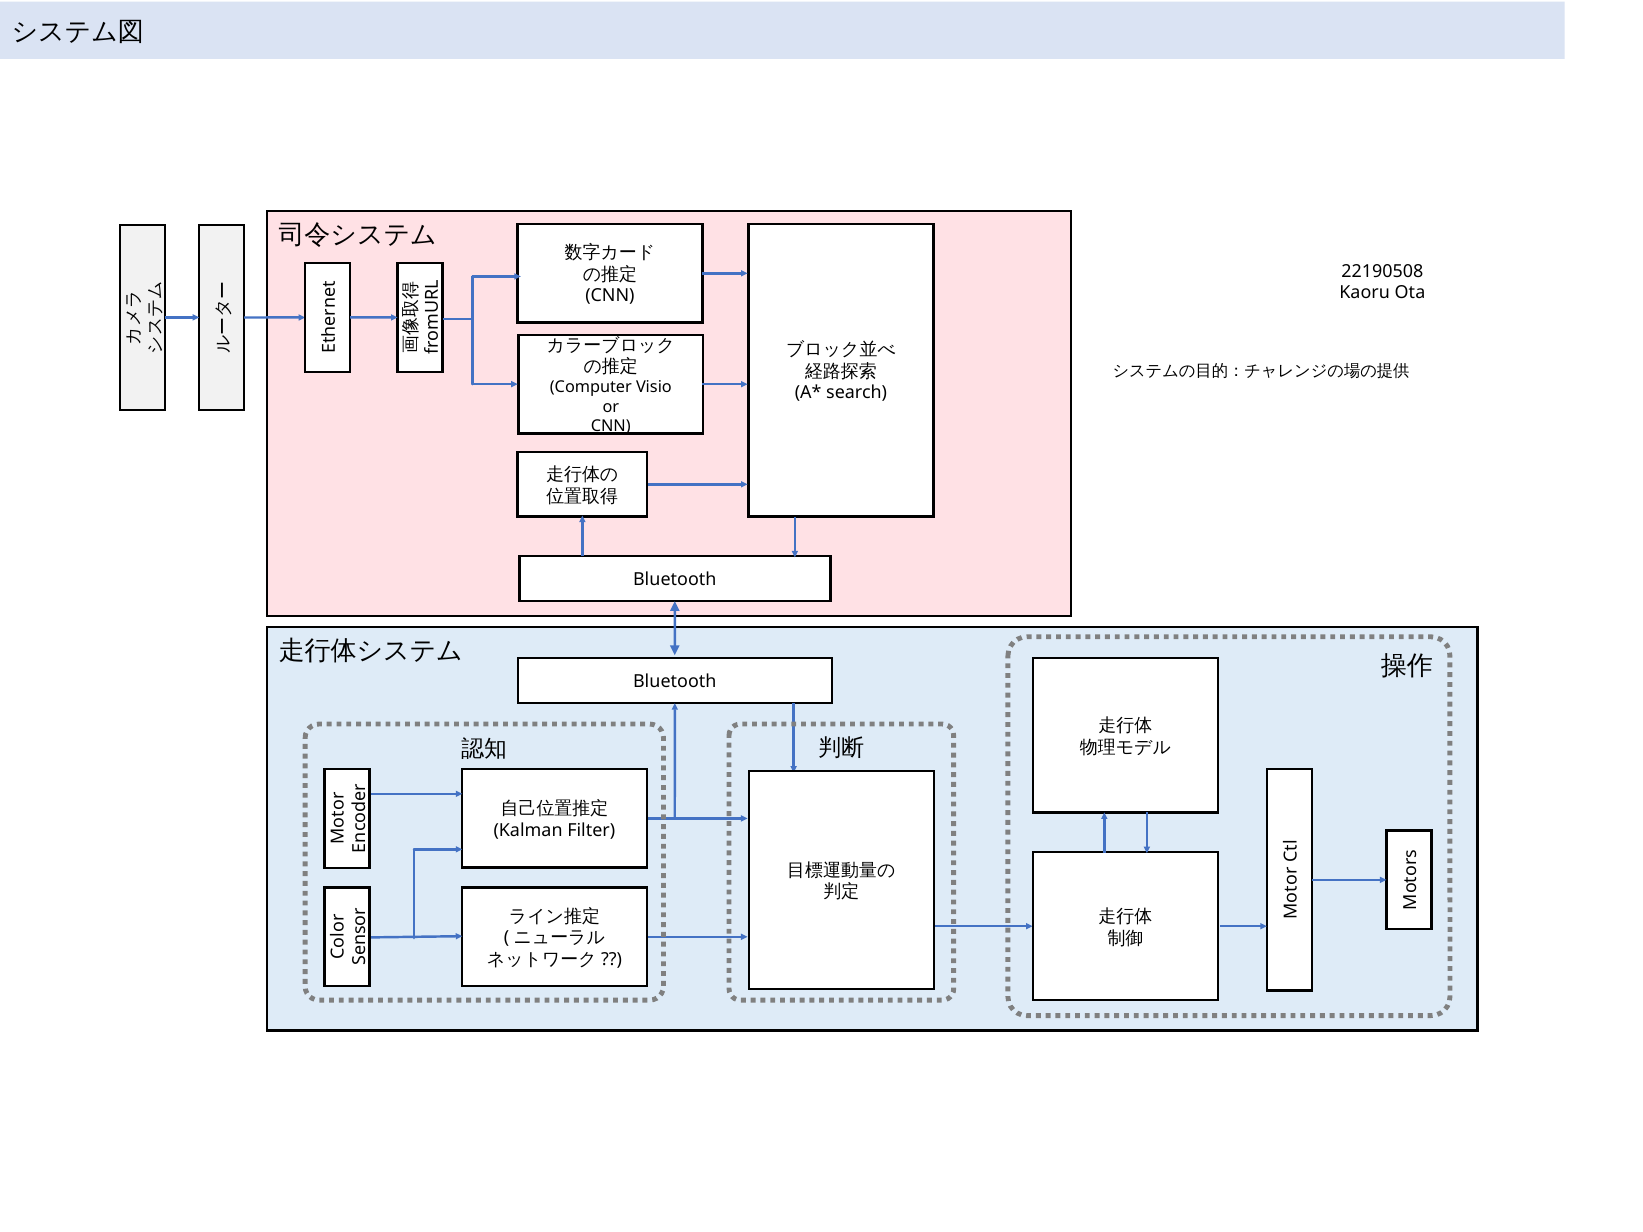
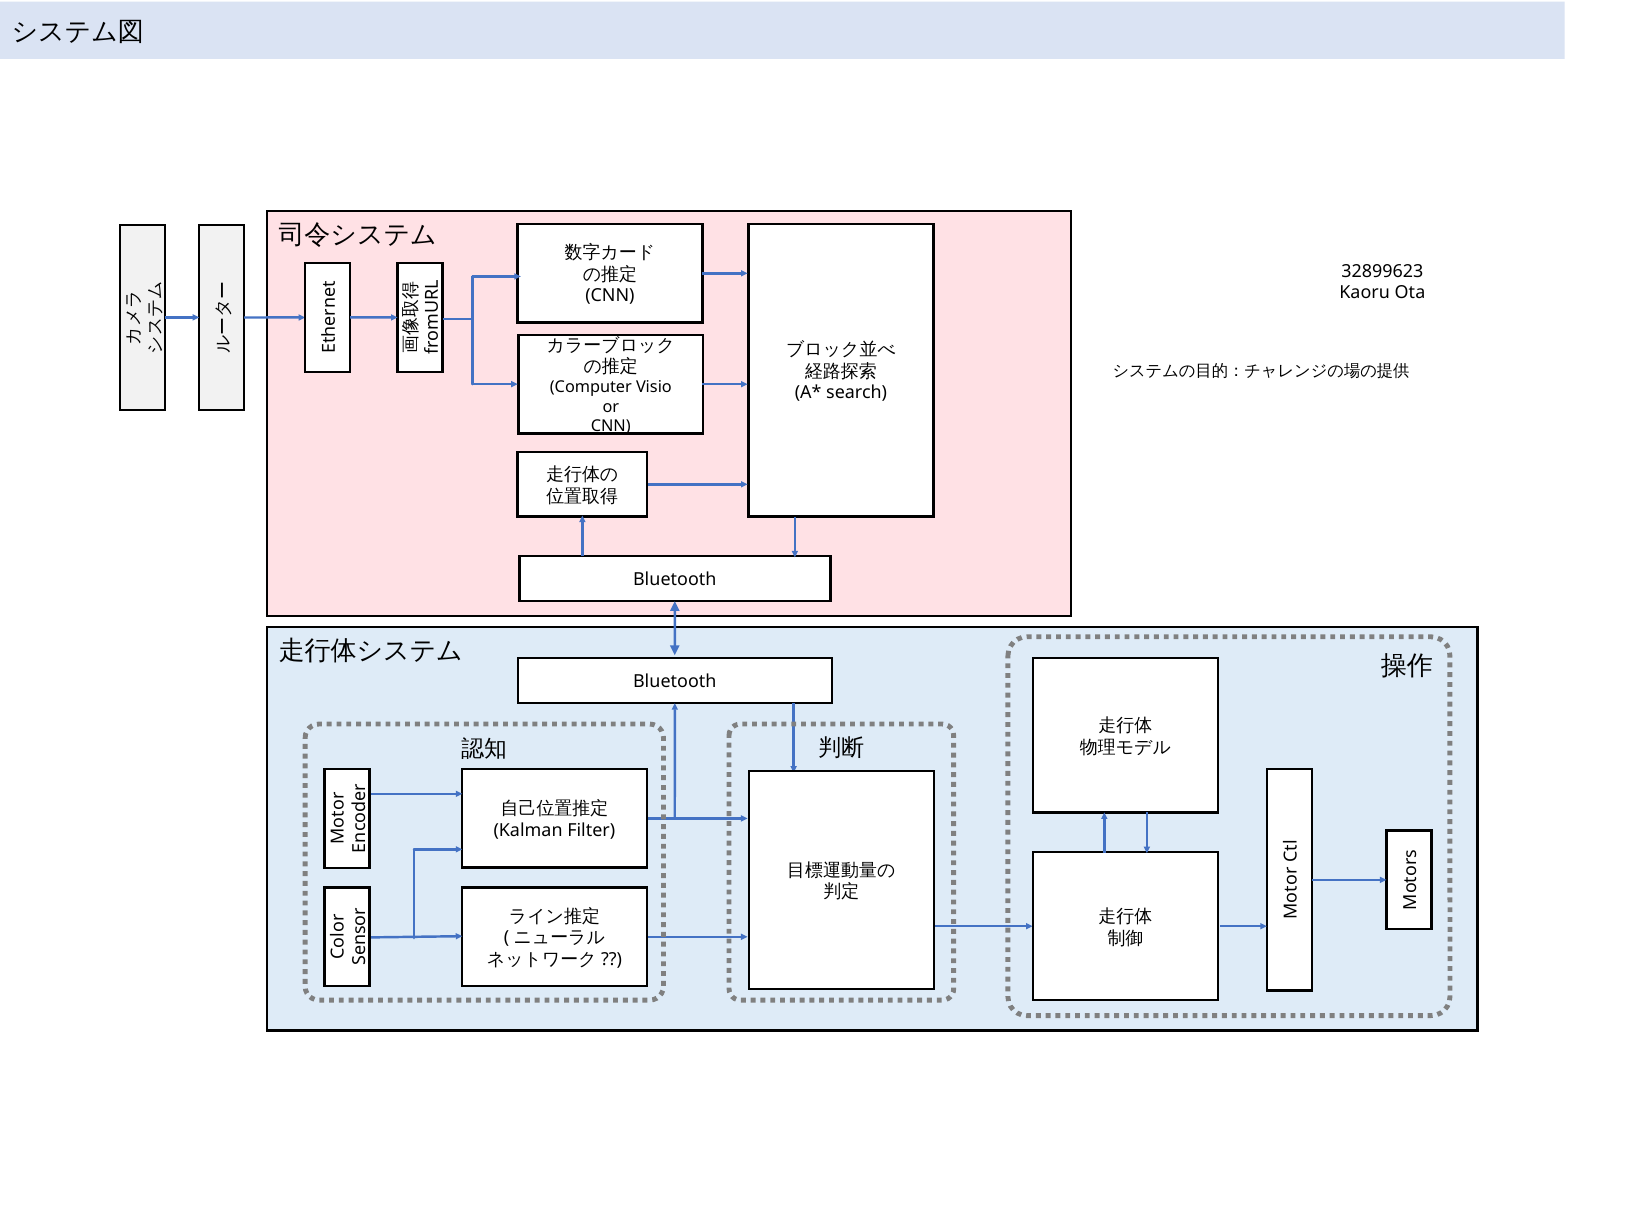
22190508: 22190508 -> 32899623 (1382, 271)
